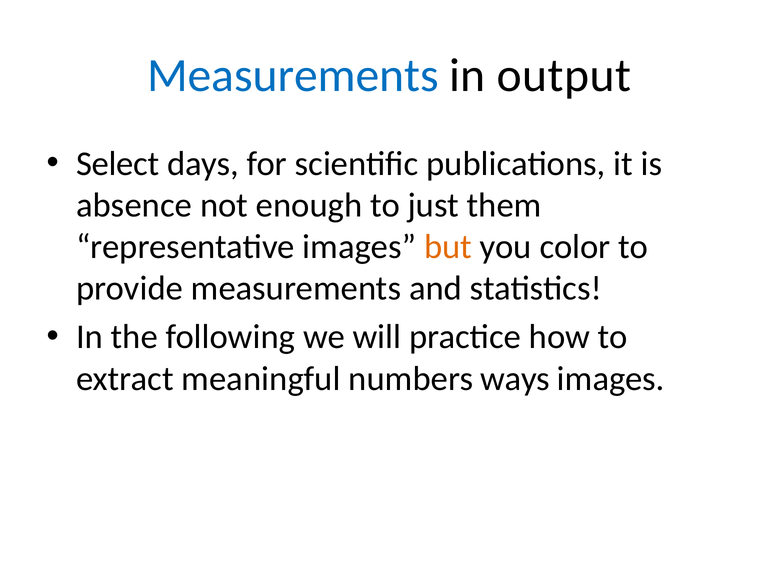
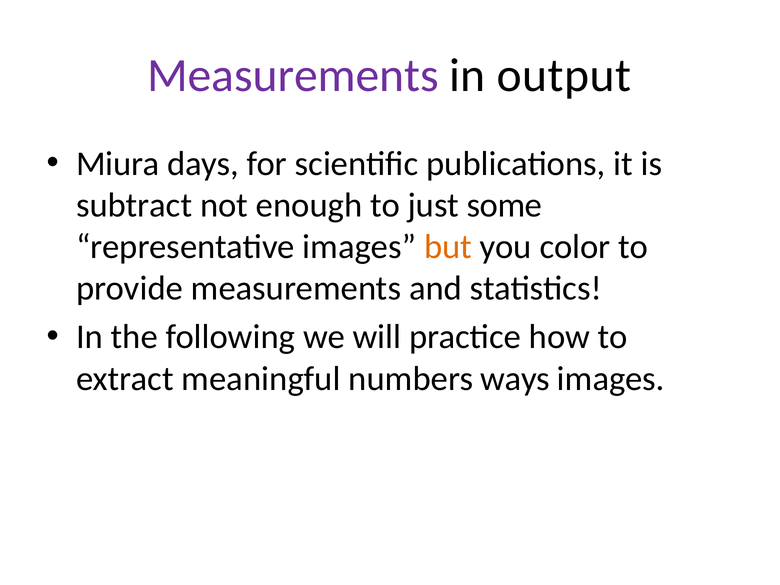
Measurements colour: blue -> purple (293, 76)
Select: Select -> Miura (118, 164)
absence: absence -> subtract (134, 205)
them: them -> some (504, 205)
